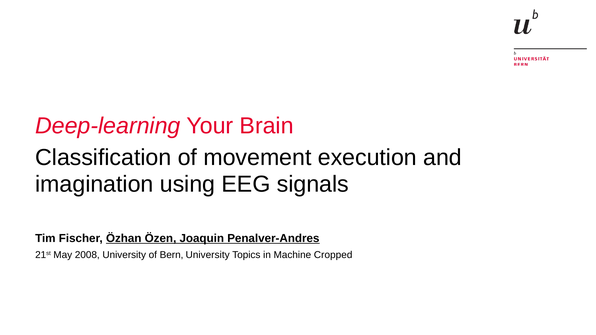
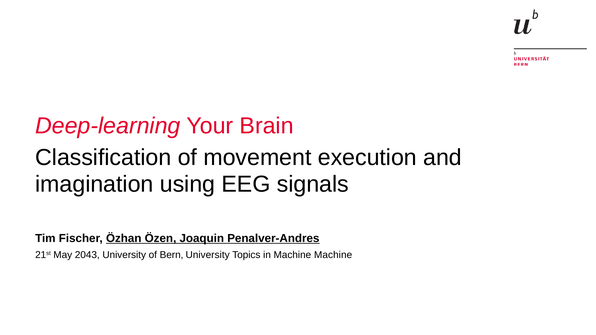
2008: 2008 -> 2043 (87, 255)
Machine Cropped: Cropped -> Machine (333, 255)
